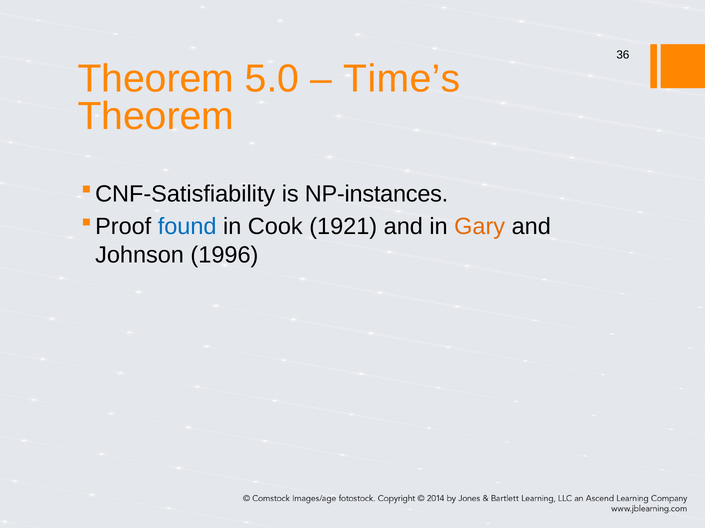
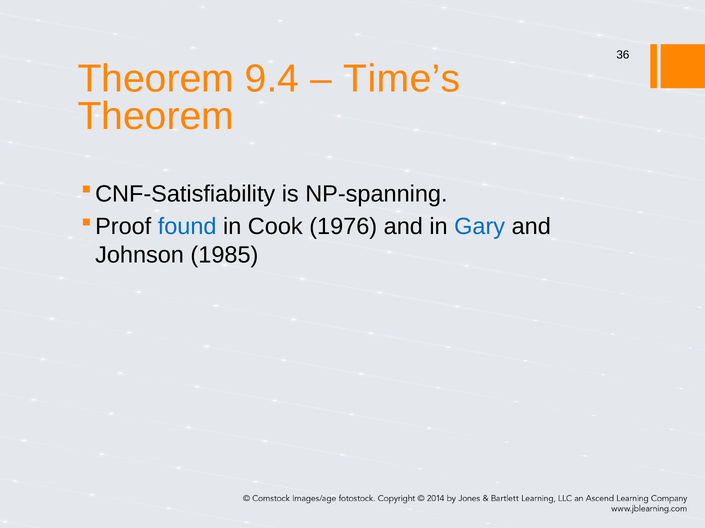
5.0: 5.0 -> 9.4 (272, 79)
NP-instances: NP-instances -> NP-spanning (376, 194)
1921: 1921 -> 1976 (343, 227)
Gary colour: orange -> blue (480, 227)
1996: 1996 -> 1985 (224, 255)
